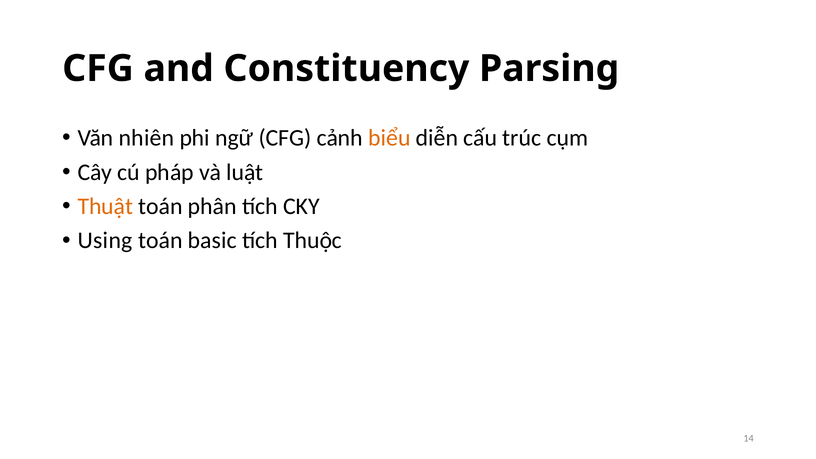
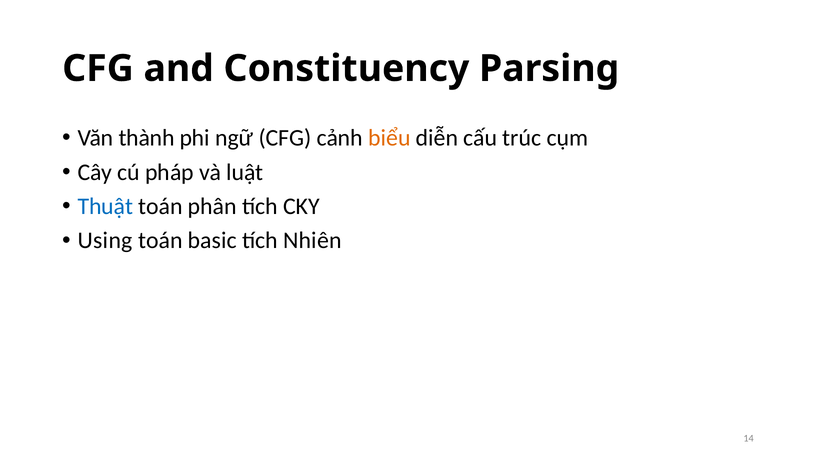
nhiên: nhiên -> thành (147, 138)
Thuật colour: orange -> blue (105, 206)
Thuộc: Thuộc -> Nhiên (312, 241)
